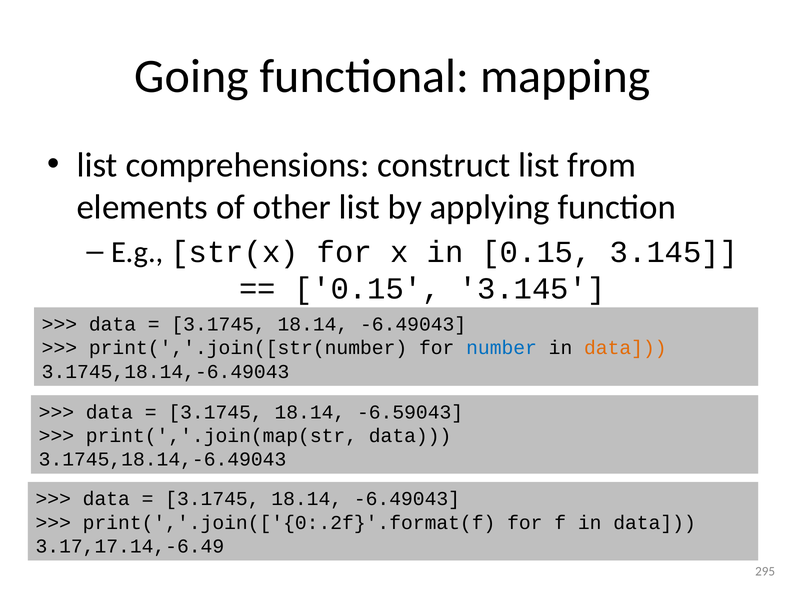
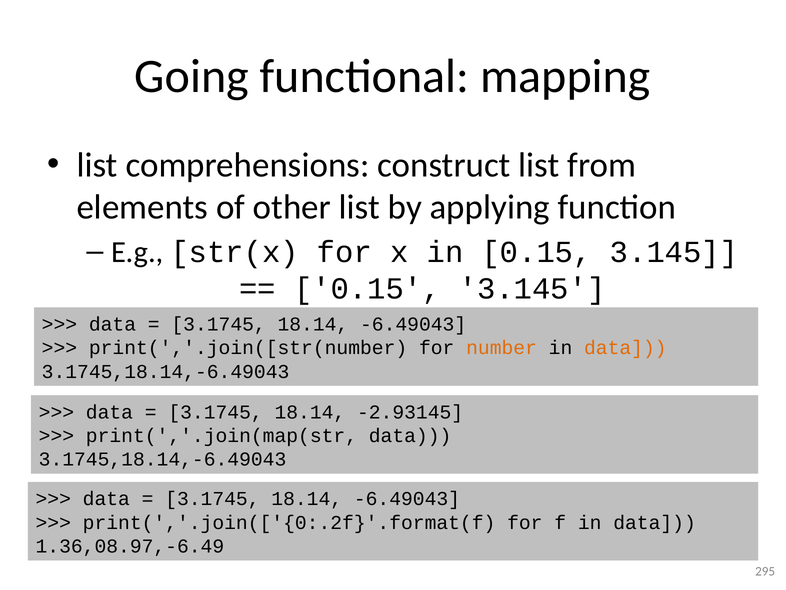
number colour: blue -> orange (502, 348)
-6.59043: -6.59043 -> -2.93145 (410, 412)
3.17,17.14,-6.49: 3.17,17.14,-6.49 -> 1.36,08.97,-6.49 (130, 546)
